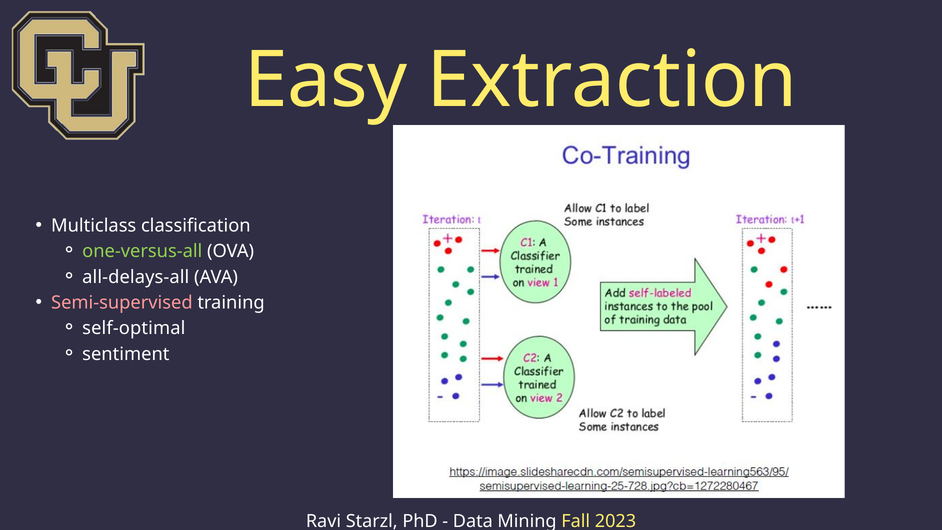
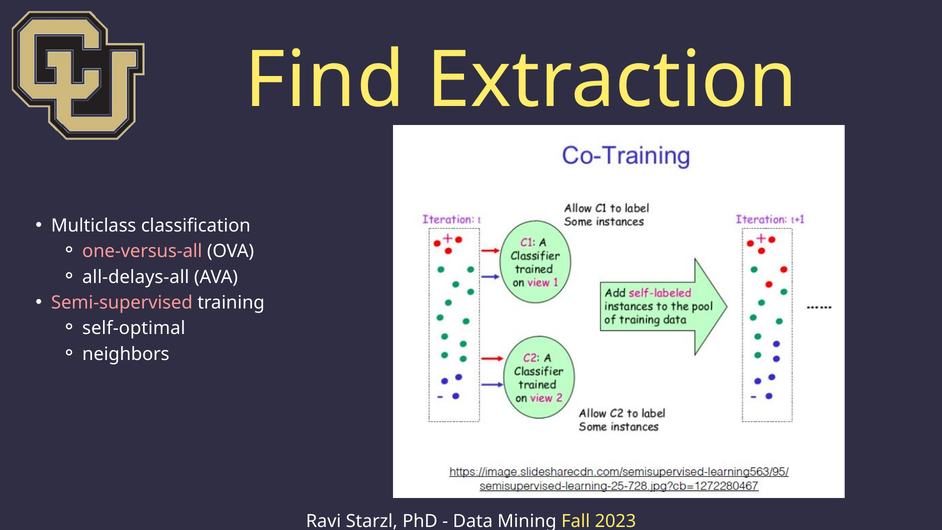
Easy: Easy -> Find (325, 80)
one-versus-all colour: light green -> pink (142, 251)
sentiment: sentiment -> neighbors (126, 354)
